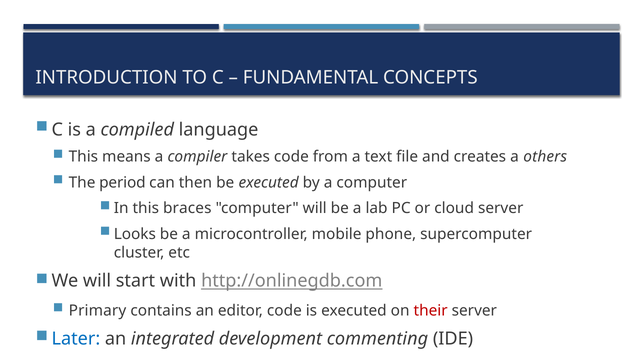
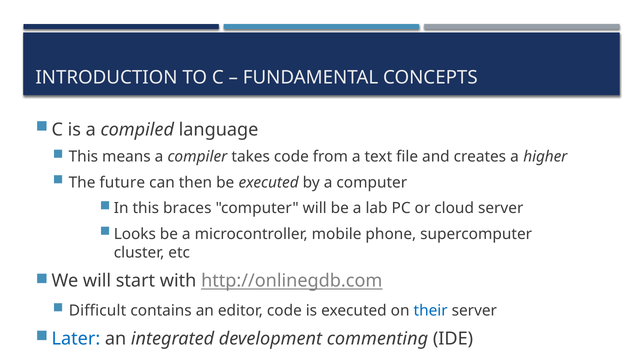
others: others -> higher (545, 157)
period: period -> future (122, 182)
Primary: Primary -> Difficult (97, 310)
their colour: red -> blue (431, 310)
